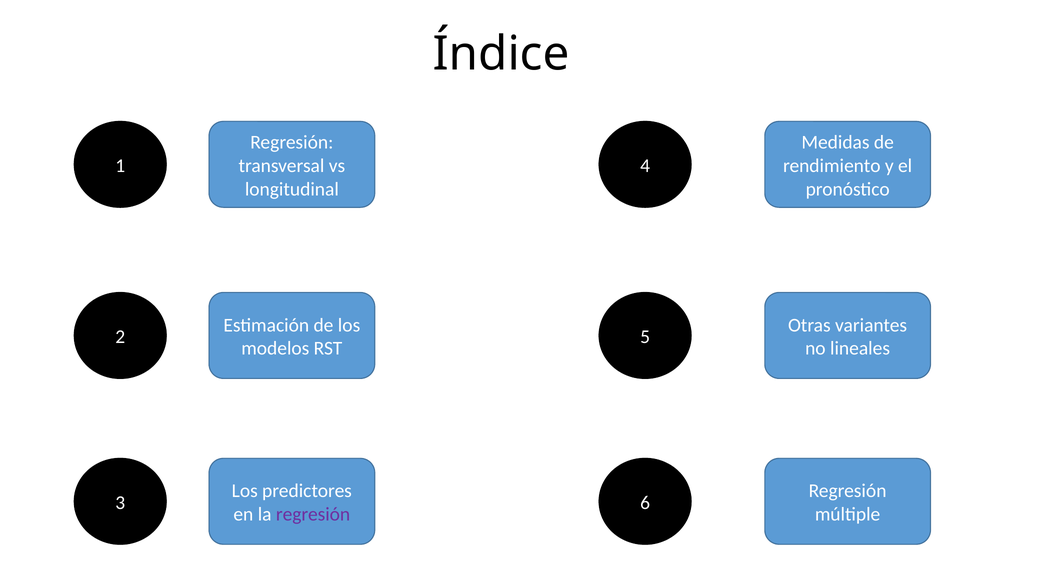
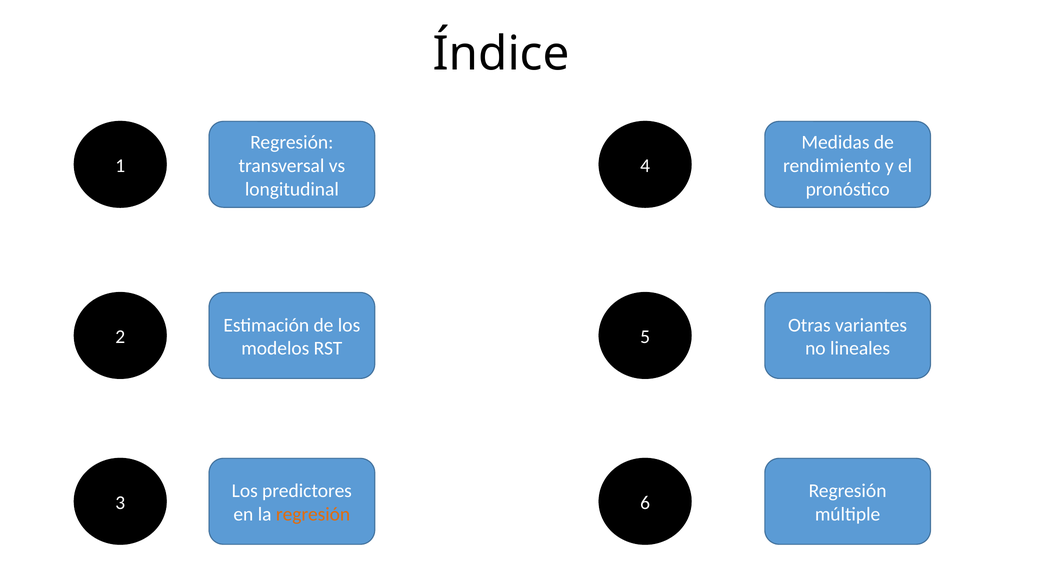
regresión colour: purple -> orange (313, 514)
